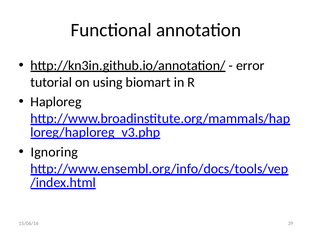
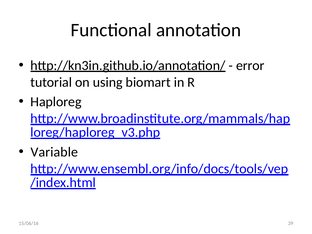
Ignoring: Ignoring -> Variable (54, 152)
